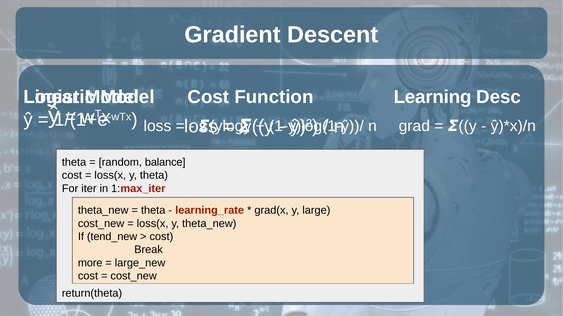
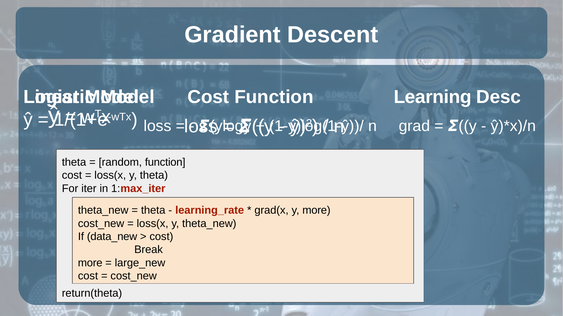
random balance: balance -> function (165, 163)
y large: large -> more (316, 211)
tend_new: tend_new -> data_new (112, 237)
